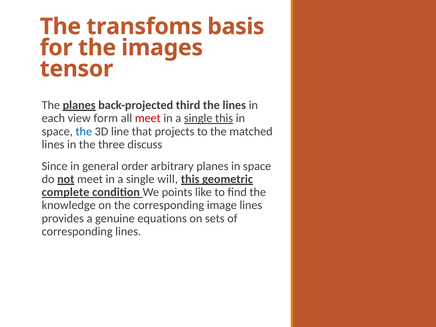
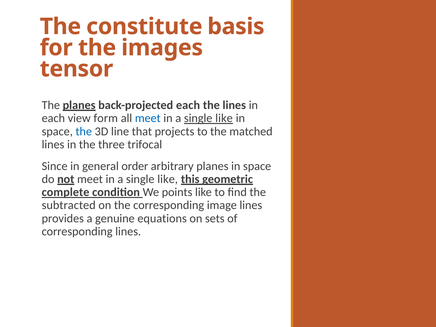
transfoms: transfoms -> constitute (144, 27)
back-projected third: third -> each (188, 105)
meet colour: red -> blue (148, 118)
this: this -> like (224, 118)
discuss: discuss -> trifocal (145, 144)
will: will -> like (168, 179)
knowledge: knowledge -> subtracted (69, 205)
